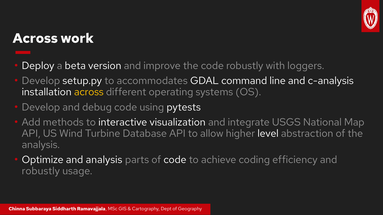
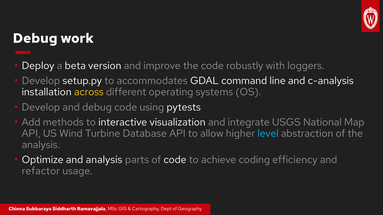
Across: Across -> Debug (35, 38)
level colour: white -> light blue (268, 134)
robustly: robustly -> refactor (41, 171)
